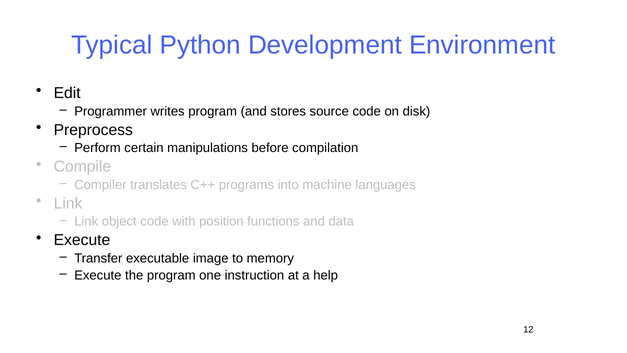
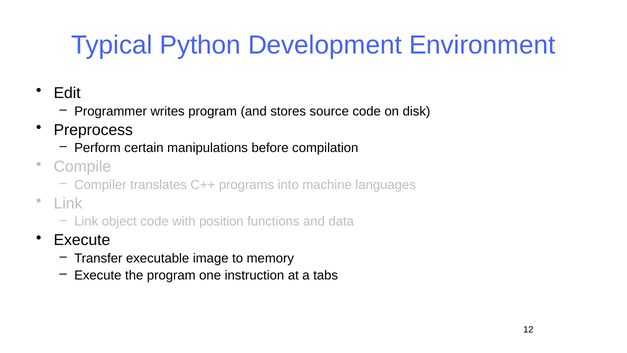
help: help -> tabs (326, 275)
